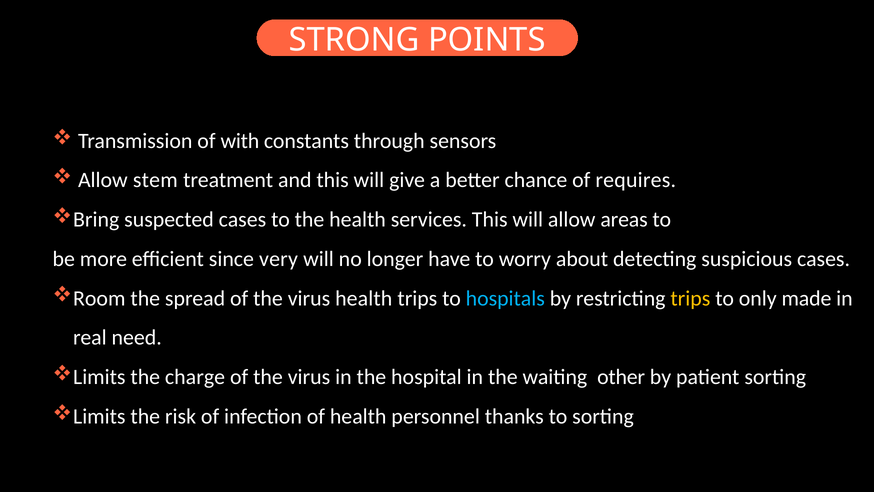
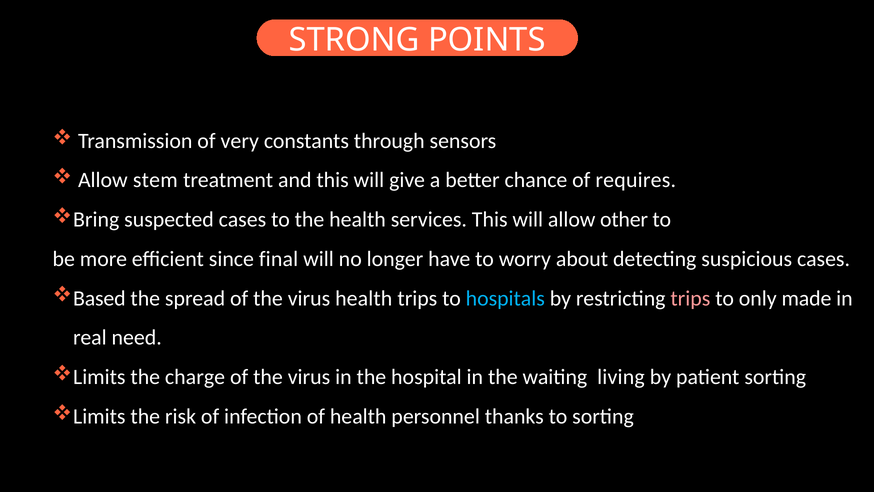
with: with -> very (240, 141)
areas: areas -> other (624, 219)
very: very -> final (279, 259)
Room: Room -> Based (99, 298)
trips colour: yellow -> pink (690, 298)
other: other -> living (621, 377)
